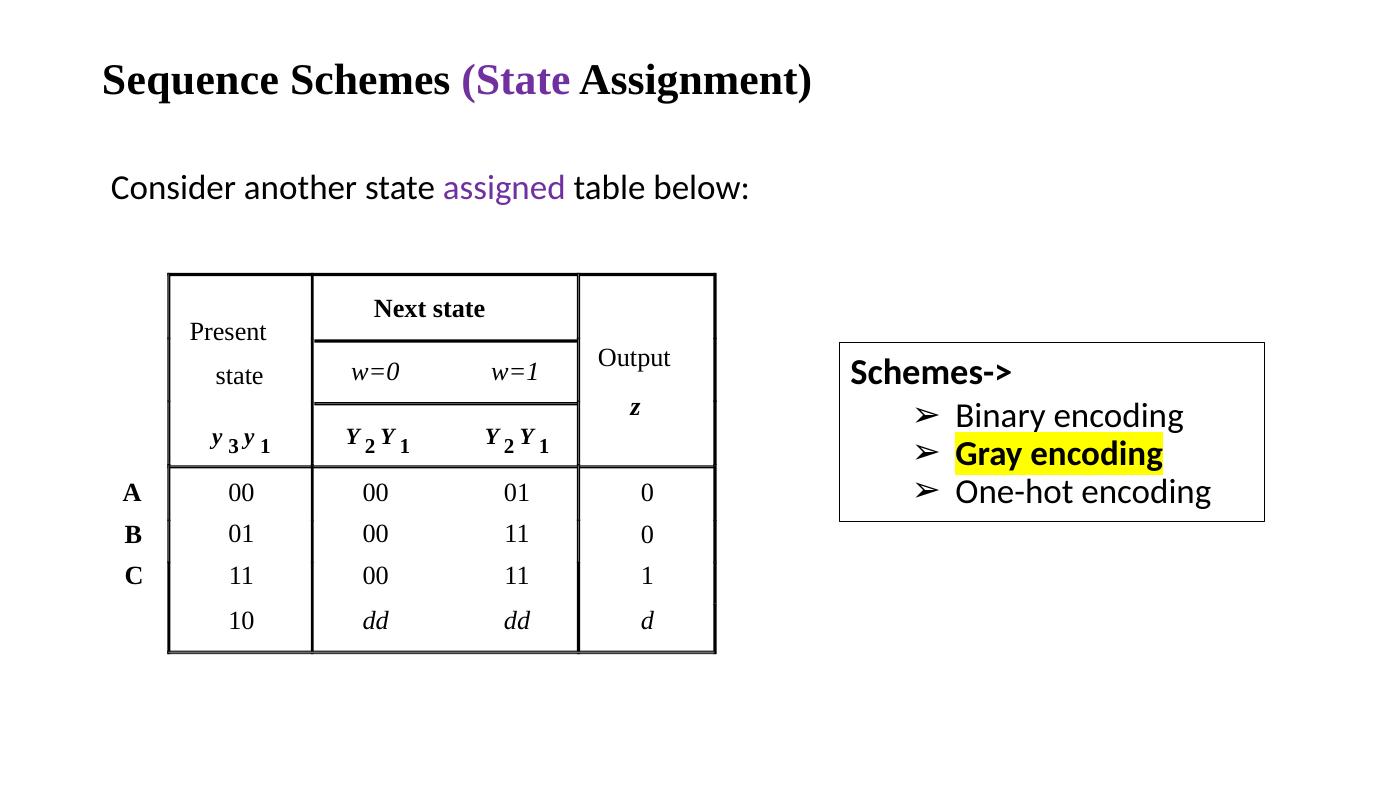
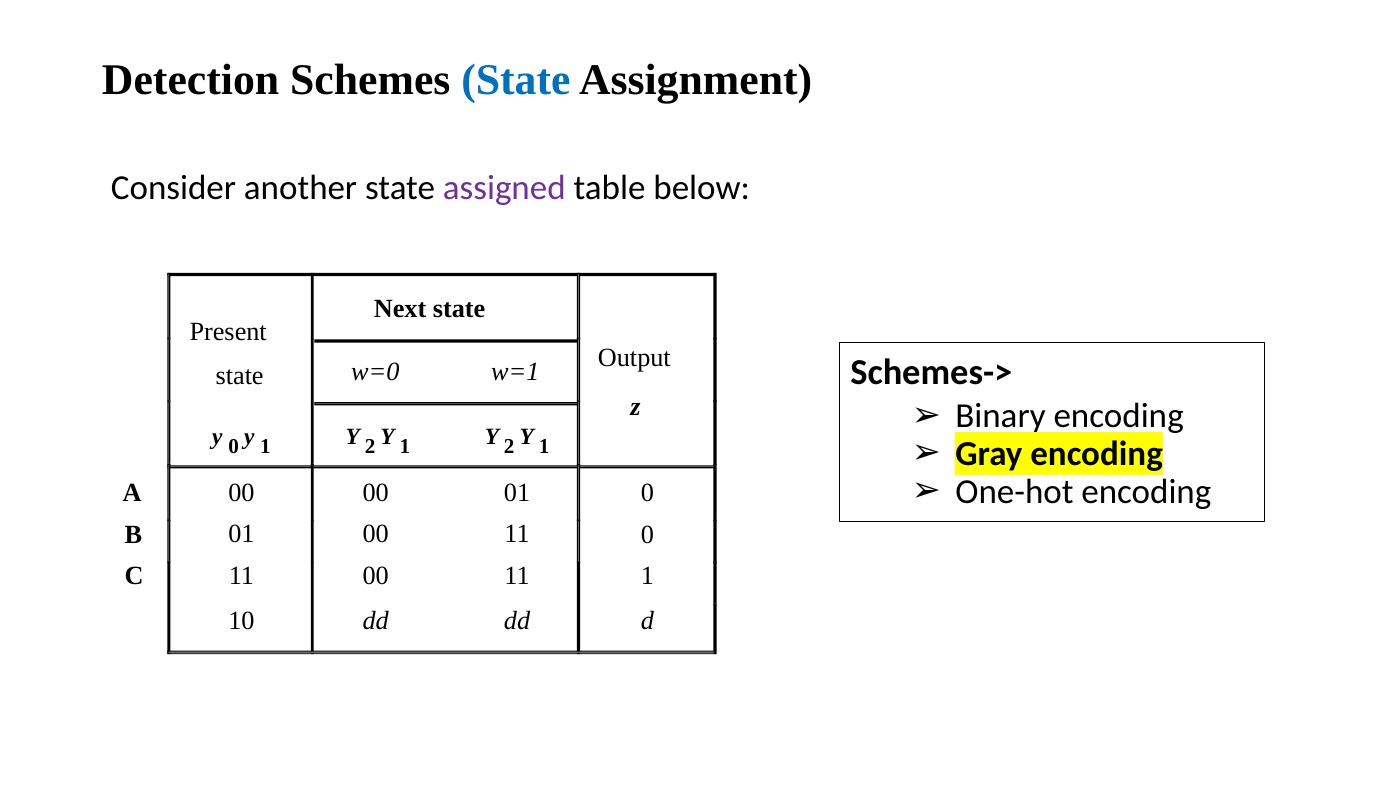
Sequence: Sequence -> Detection (191, 80)
State colour: purple -> blue (516, 80)
y 3: 3 -> 0 (234, 446)
